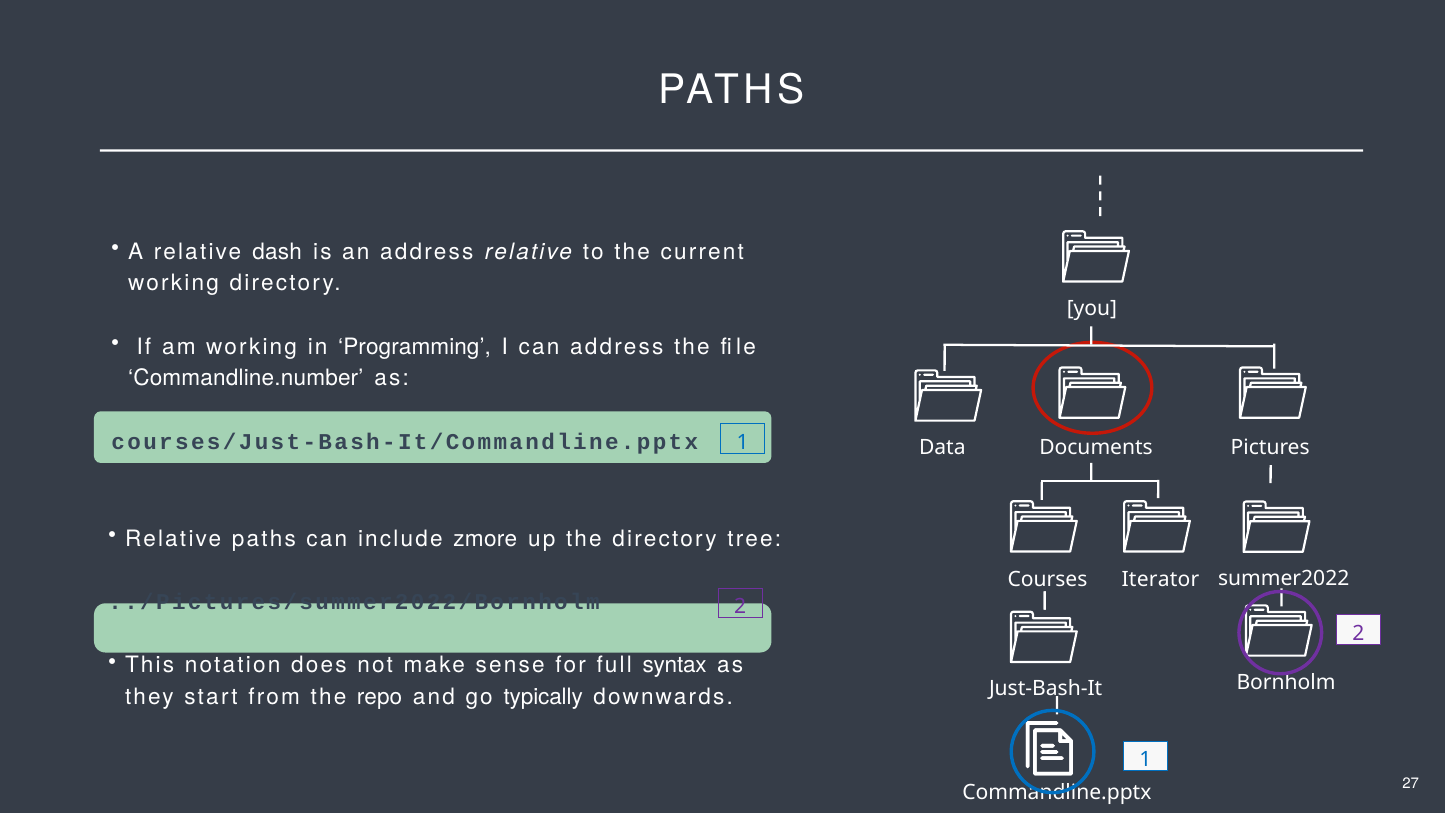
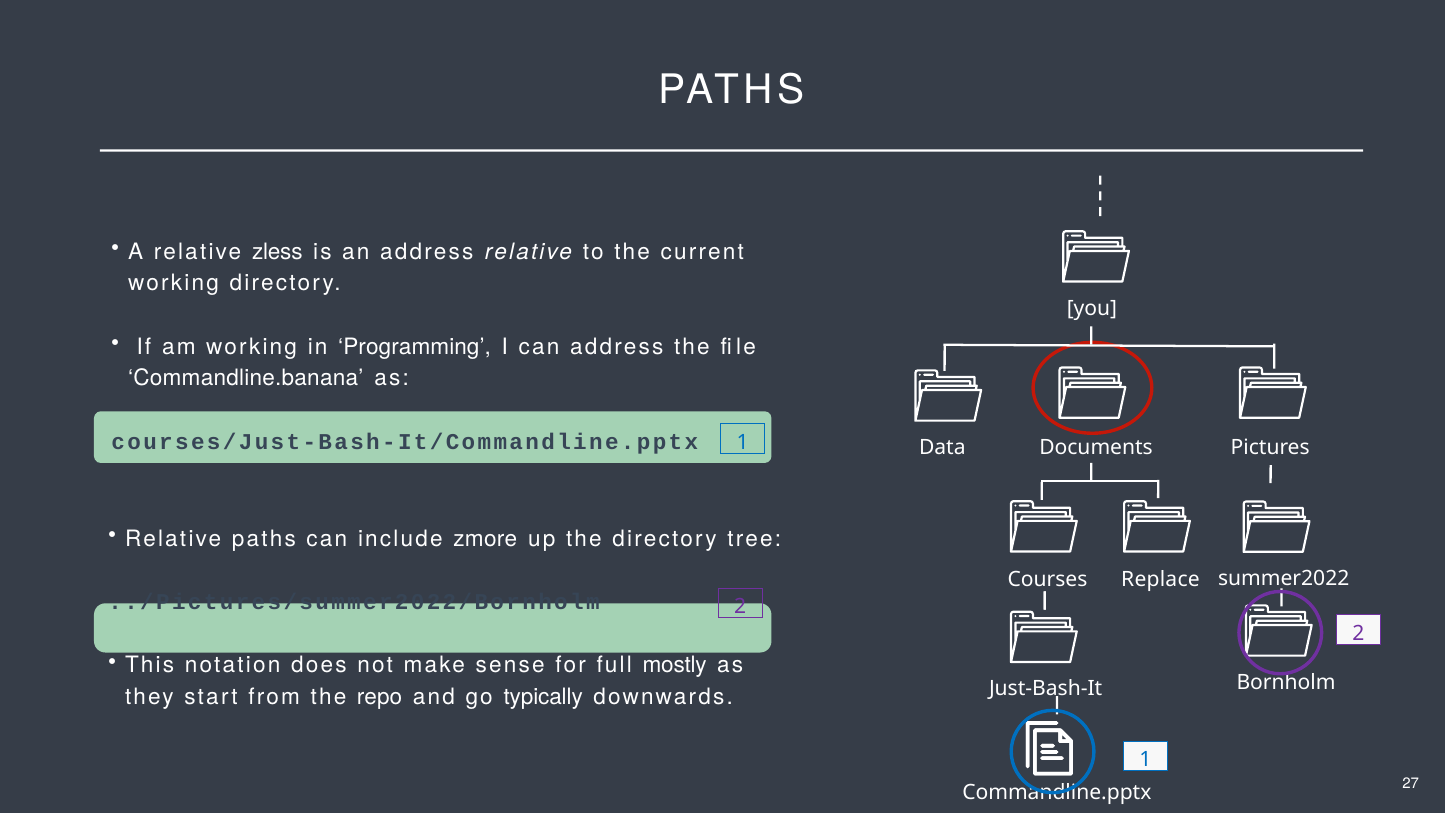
dash: dash -> zless (277, 252)
Commandline.number: Commandline.number -> Commandline.banana (246, 378)
Iterator: Iterator -> Replace (1160, 579)
syntax: syntax -> mostly (675, 665)
